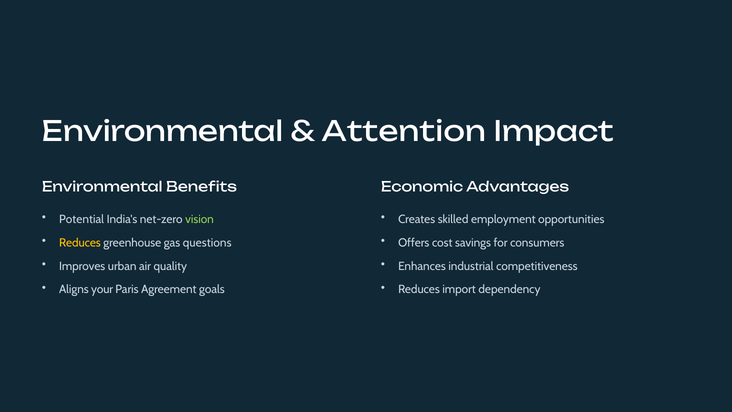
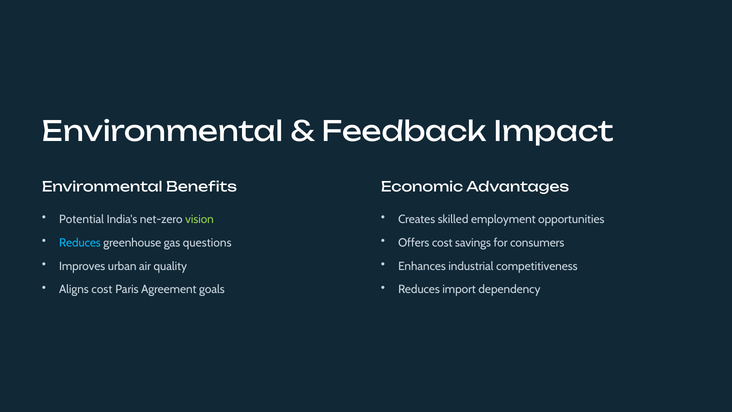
Attention: Attention -> Feedback (404, 132)
Reduces colour: yellow -> light blue (80, 243)
Aligns your: your -> cost (102, 289)
